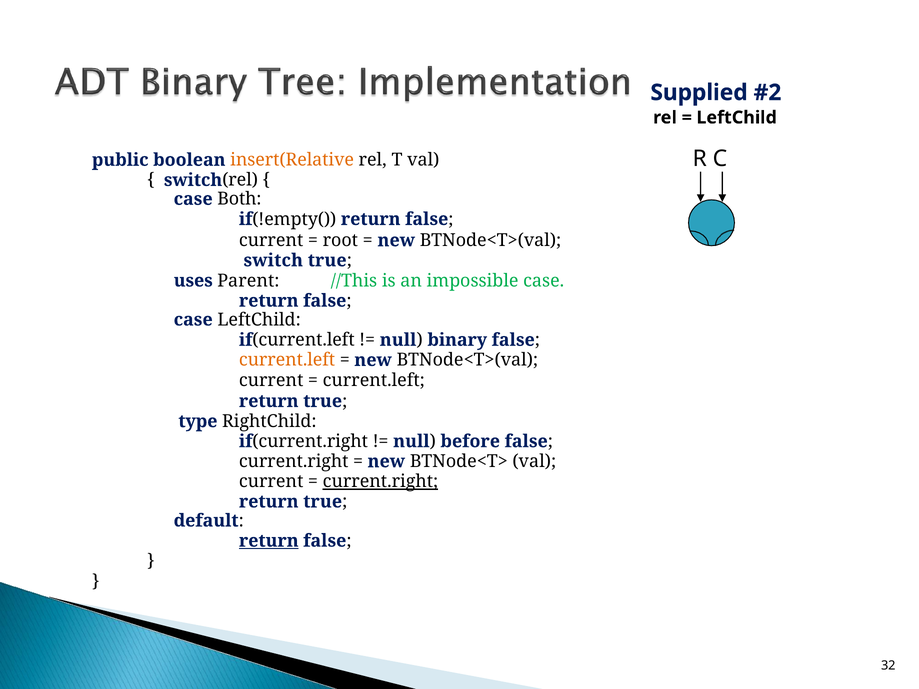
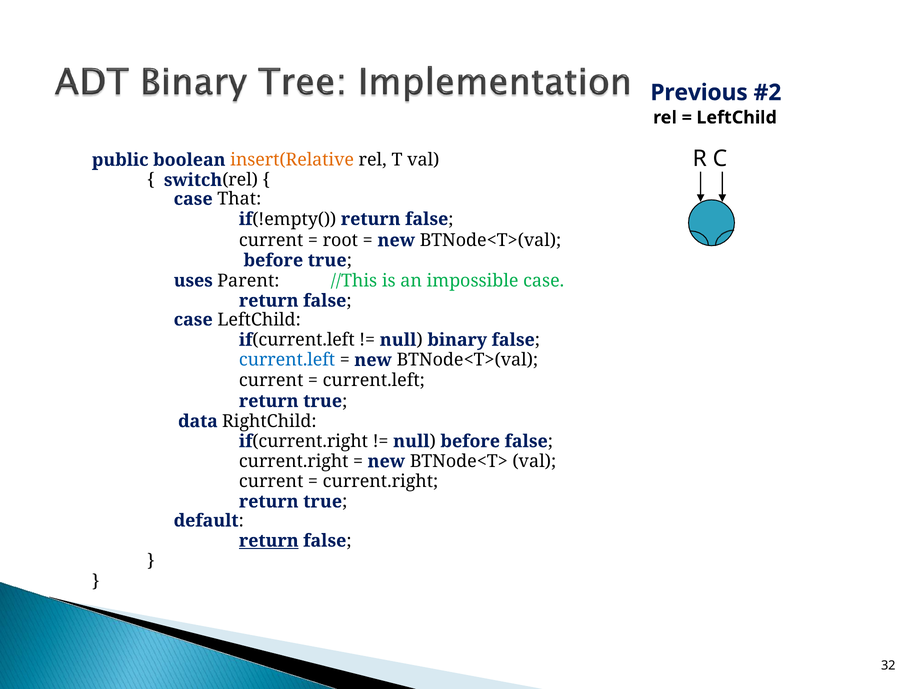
Supplied: Supplied -> Previous (699, 93)
Both: Both -> That (239, 199)
switch: switch -> before (273, 261)
current.left colour: orange -> blue (287, 360)
type: type -> data (198, 421)
current.right underline: present -> none (380, 482)
